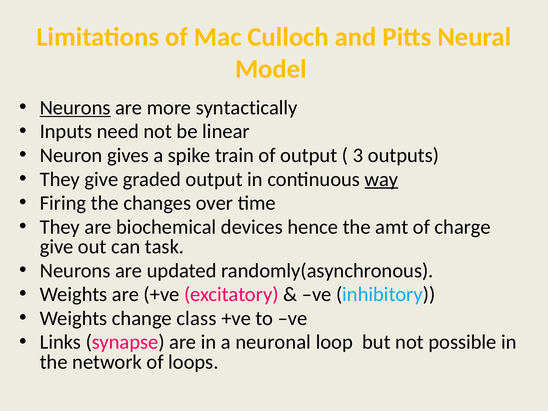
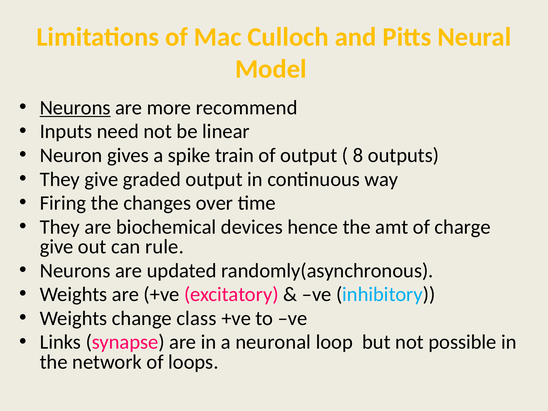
syntactically: syntactically -> recommend (247, 108)
3: 3 -> 8 (358, 155)
way underline: present -> none (381, 179)
task: task -> rule (164, 247)
